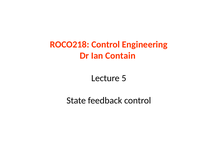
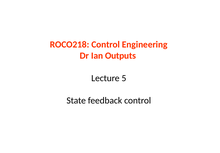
Contain: Contain -> Outputs (120, 55)
